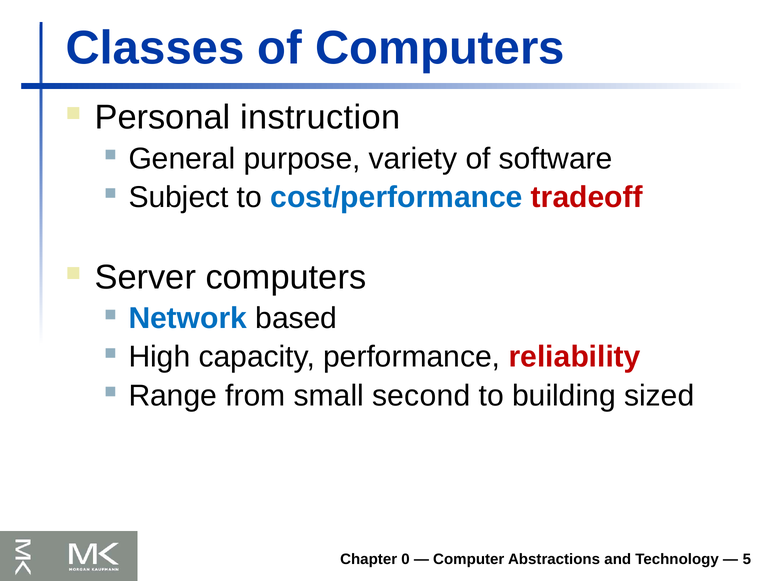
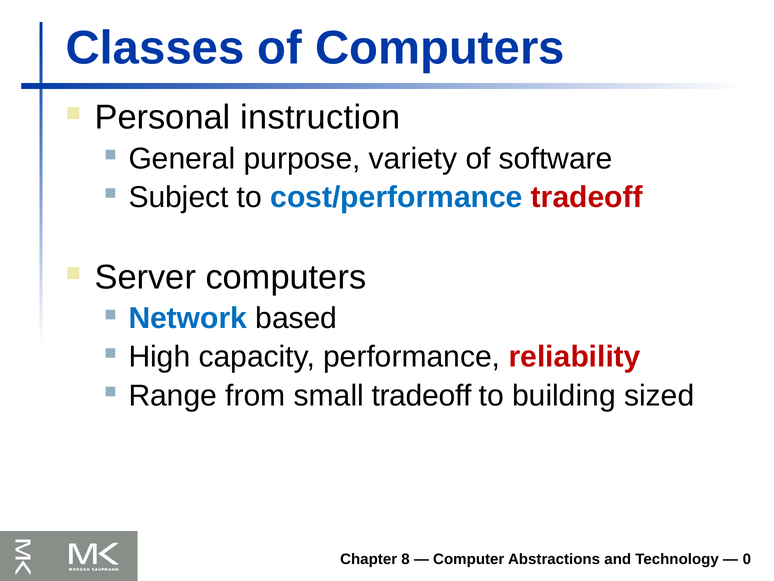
small second: second -> tradeoff (422, 395)
0: 0 -> 8 (406, 559)
5: 5 -> 0 (747, 559)
